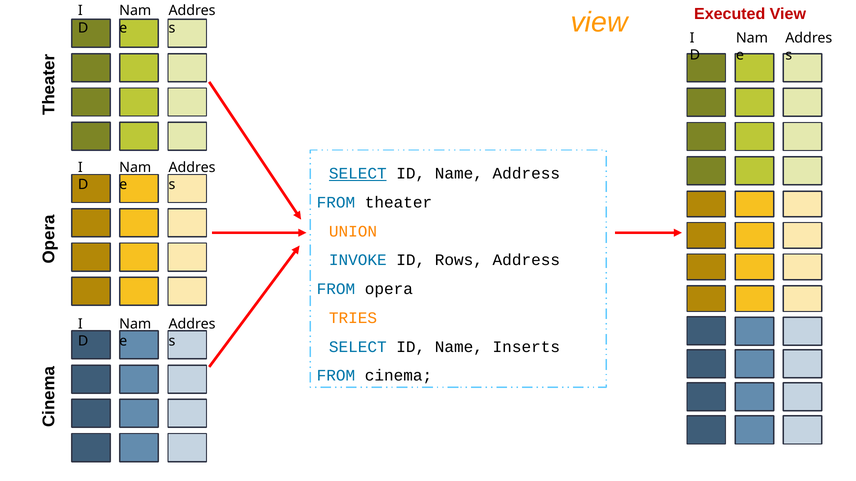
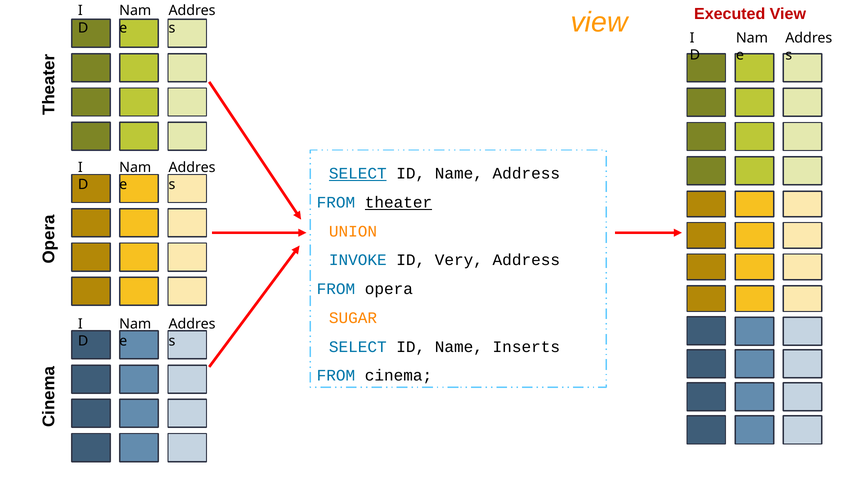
theater underline: none -> present (399, 203)
Rows: Rows -> Very (459, 260)
TRIES: TRIES -> SUGAR (353, 318)
